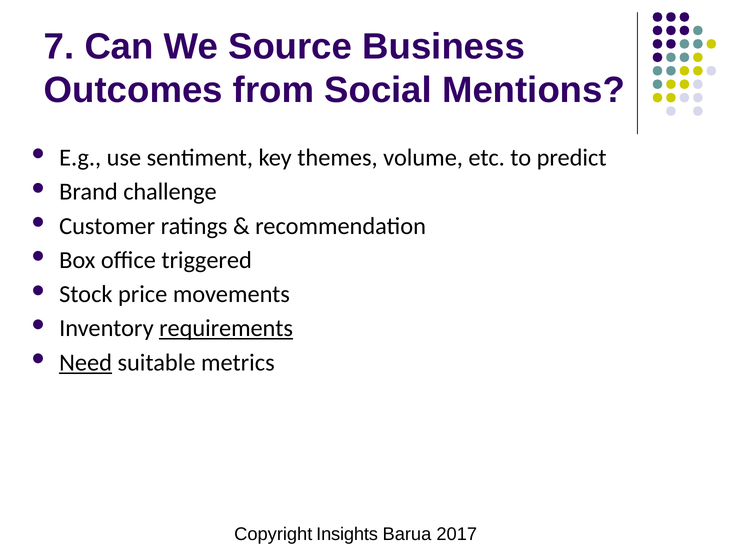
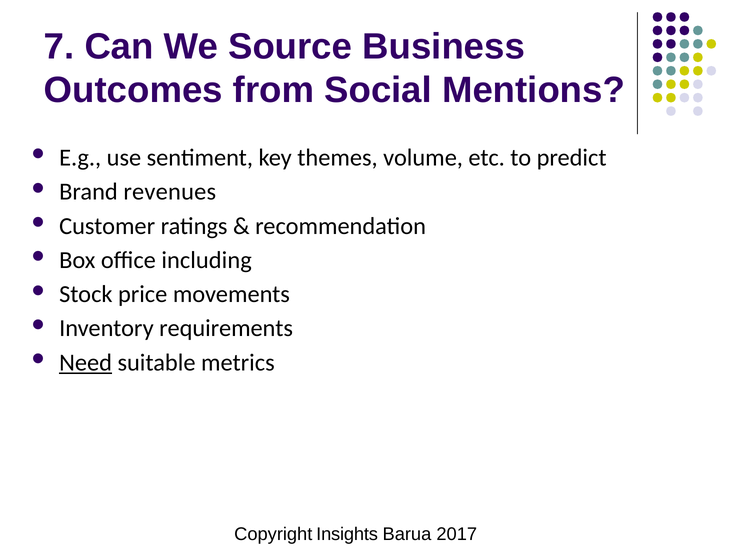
challenge: challenge -> revenues (170, 192)
triggered: triggered -> including (207, 260)
requirements underline: present -> none (226, 328)
